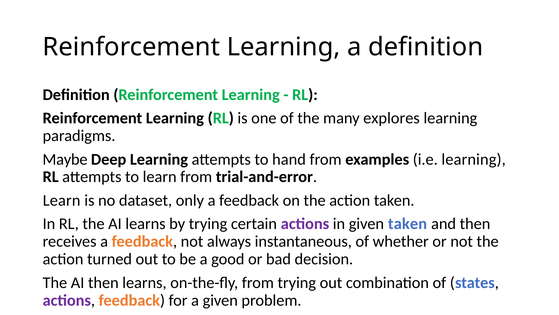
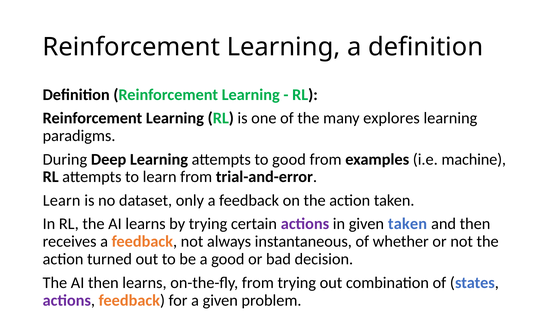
Maybe: Maybe -> During (65, 159)
to hand: hand -> good (289, 159)
i.e learning: learning -> machine (474, 159)
